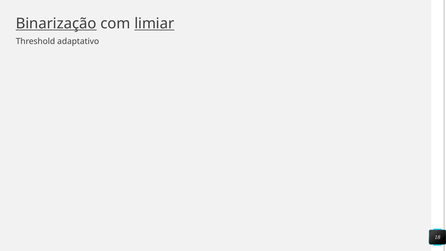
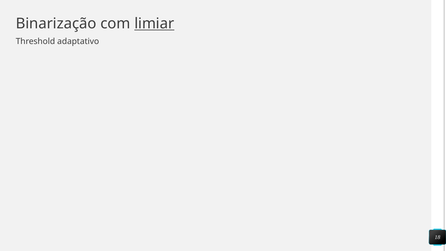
Binarização underline: present -> none (56, 24)
